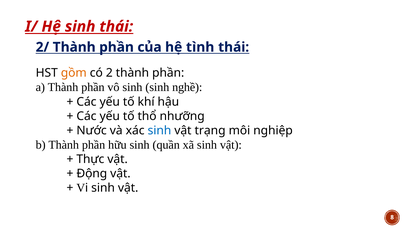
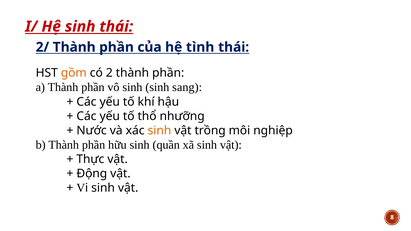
nghề: nghề -> sang (187, 87)
sinh colour: blue -> orange (159, 131)
trạng: trạng -> trồng (210, 131)
